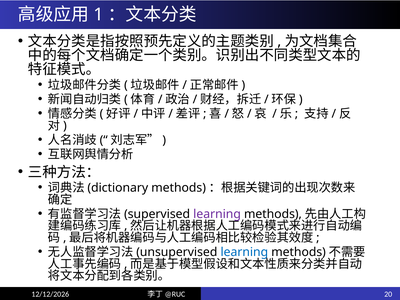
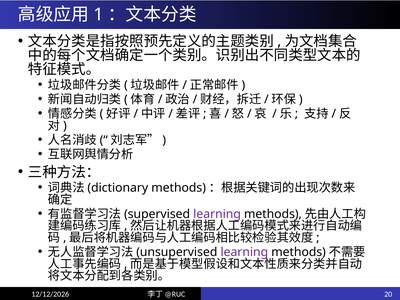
learning colour: blue -> purple (244, 252)
